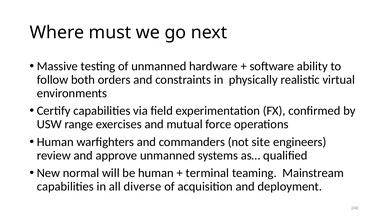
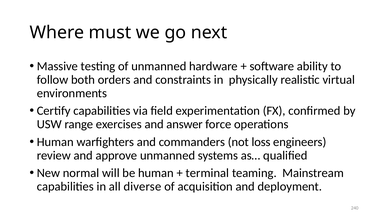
mutual: mutual -> answer (185, 124)
site: site -> loss (261, 142)
